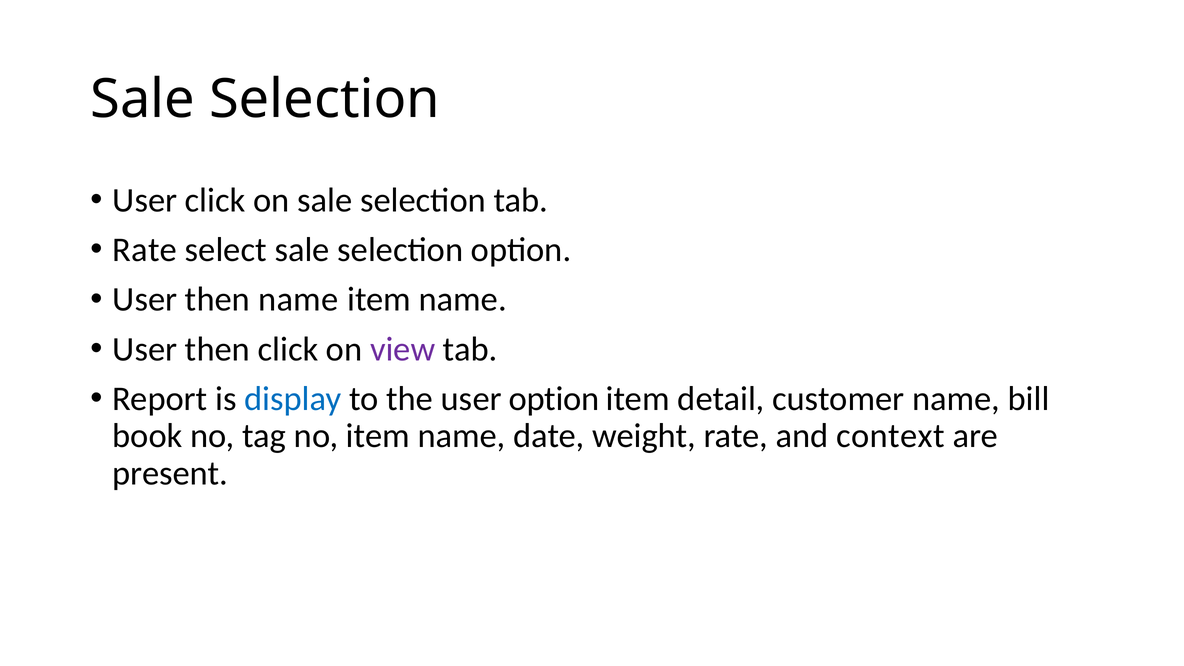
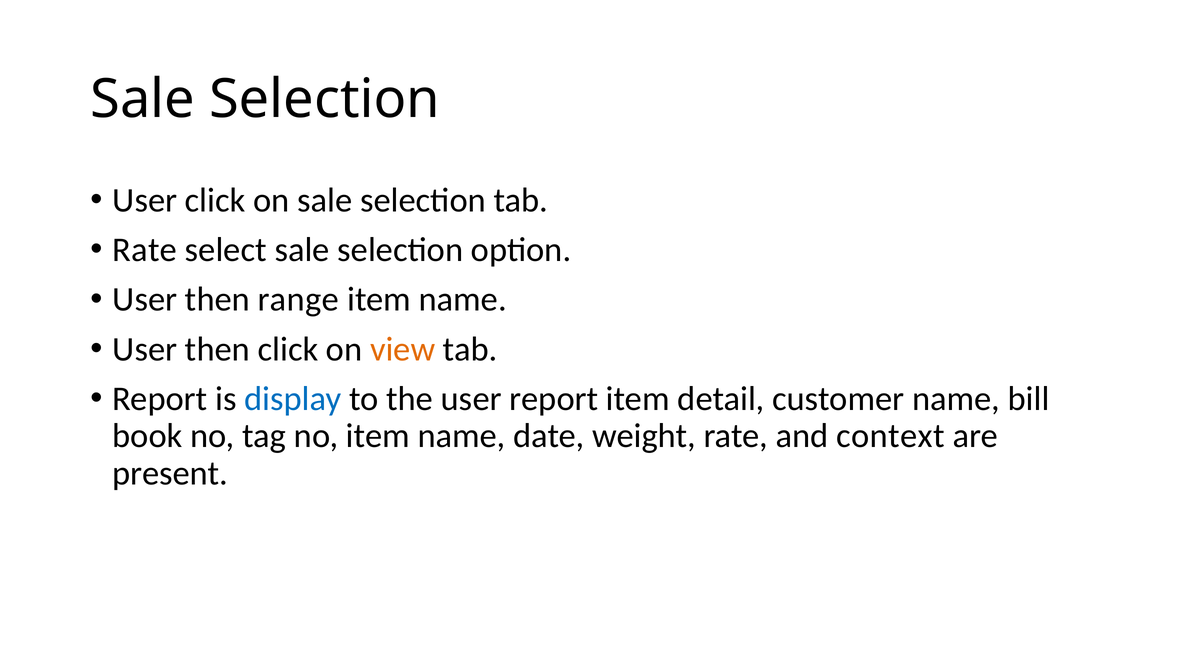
then name: name -> range (298, 299)
view colour: purple -> orange (403, 349)
user option: option -> report (554, 399)
